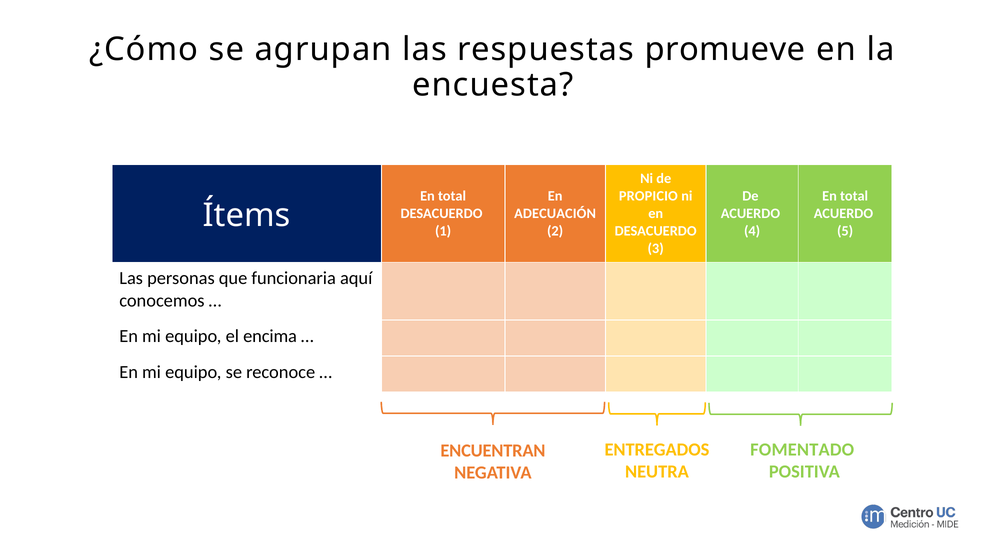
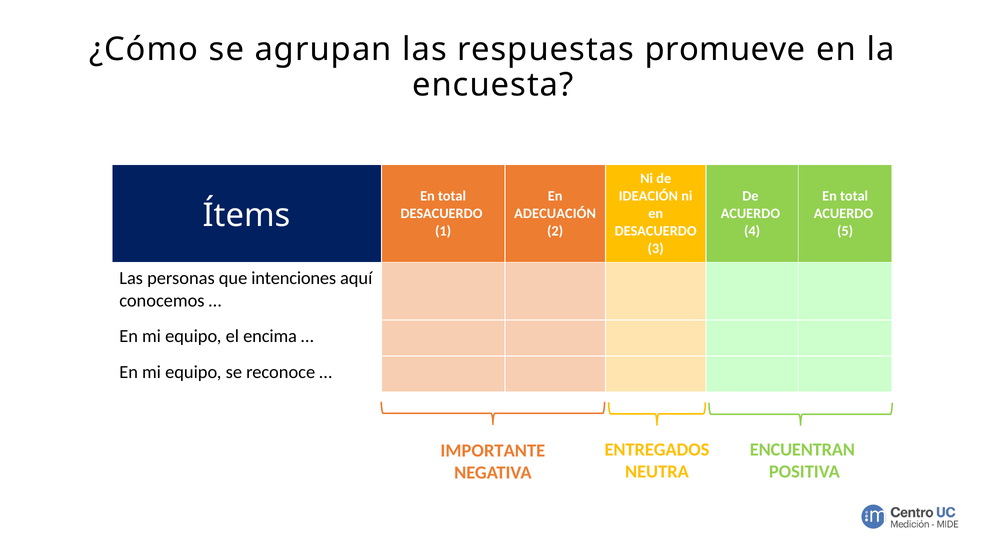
PROPICIO: PROPICIO -> IDEACIÓN (648, 196)
funcionaria: funcionaria -> intenciones (294, 278)
FOMENTADO: FOMENTADO -> ENCUENTRAN (802, 449)
ENCUENTRAN: ENCUENTRAN -> IMPORTANTE (493, 450)
